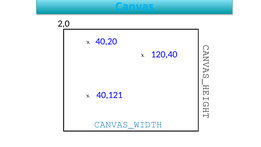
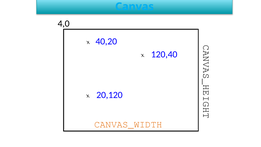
2,0: 2,0 -> 4,0 (64, 24)
40,121: 40,121 -> 20,120 (109, 95)
CANVAS_WIDTH colour: blue -> orange (128, 124)
